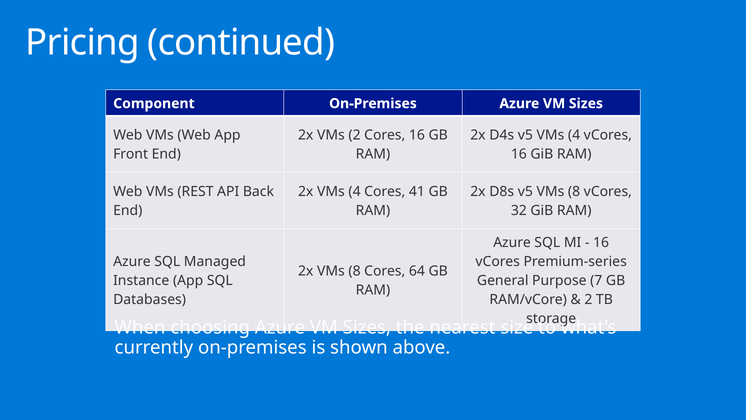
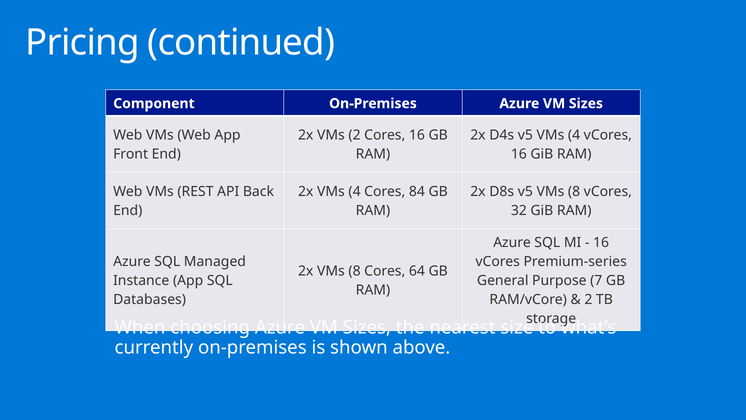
41: 41 -> 84 (417, 191)
